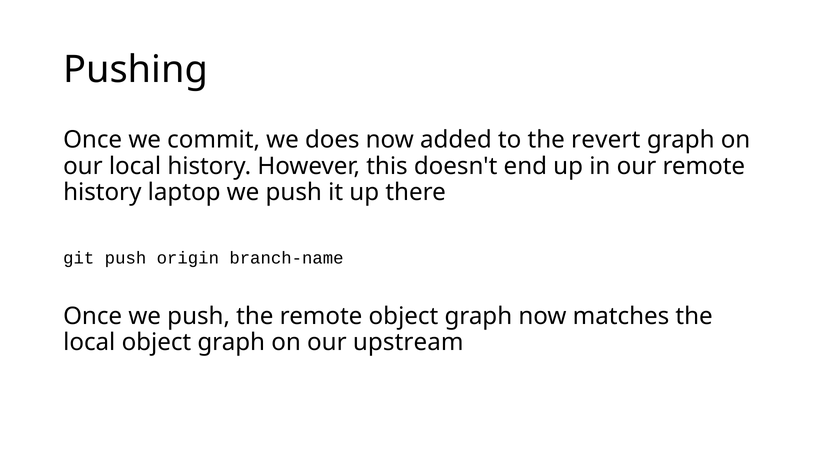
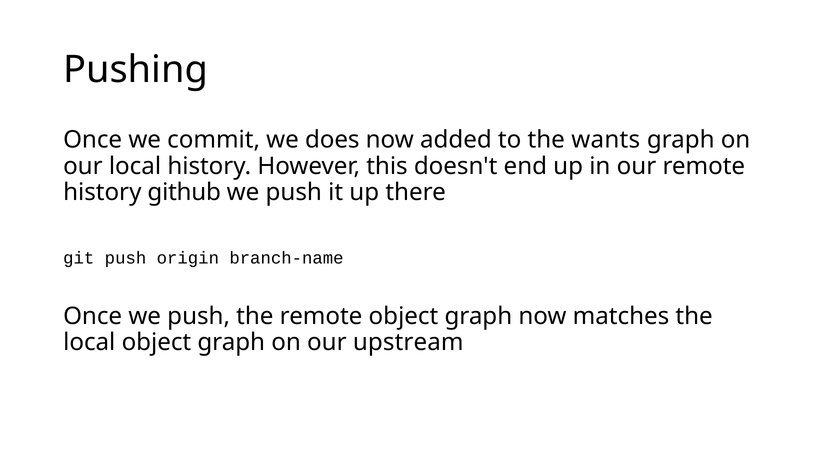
revert: revert -> wants (606, 140)
laptop: laptop -> github (184, 192)
